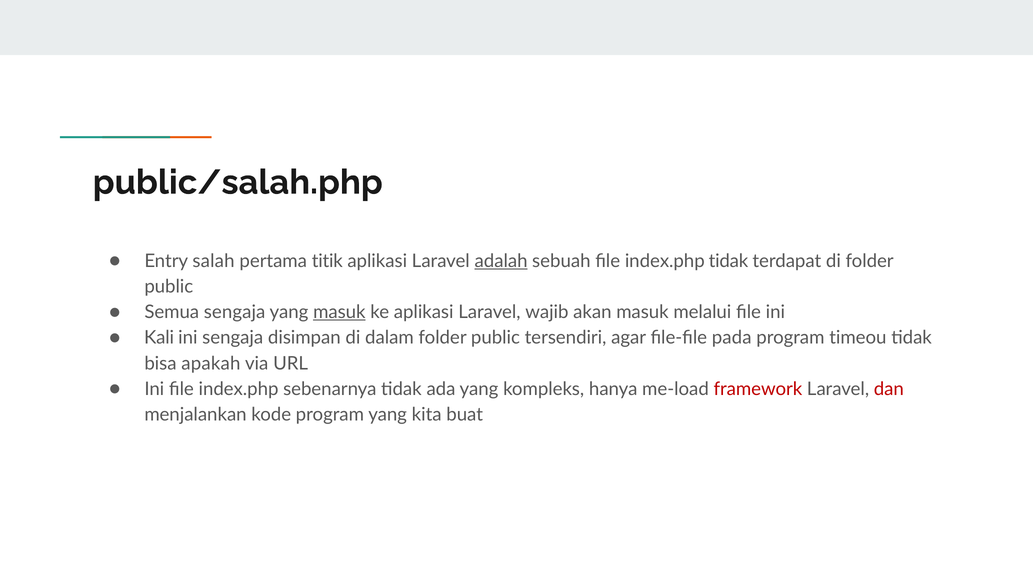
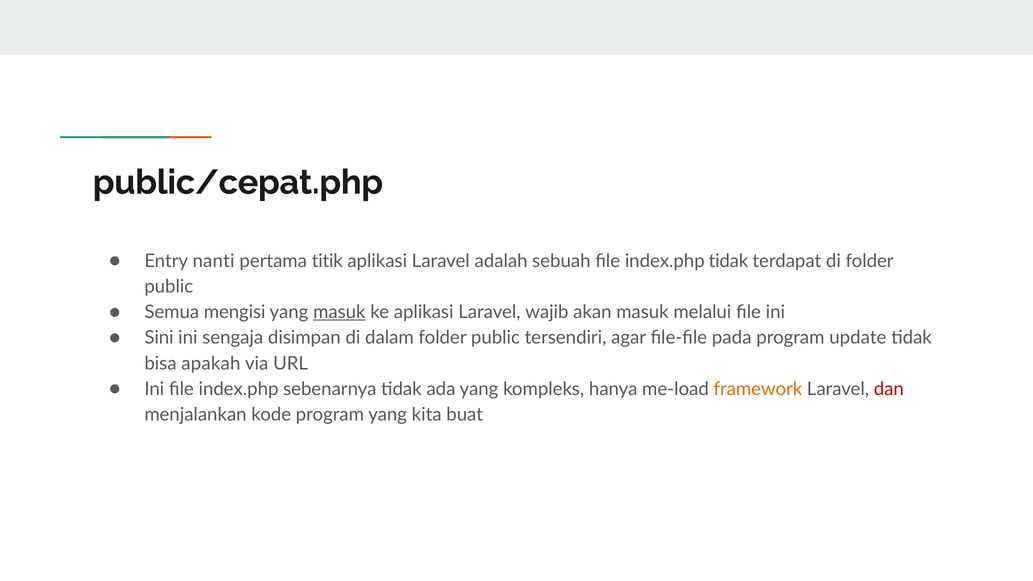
public/salah.php: public/salah.php -> public/cepat.php (238, 182)
salah: salah -> nanti (214, 261)
adalah underline: present -> none (501, 261)
Semua sengaja: sengaja -> mengisi (235, 312)
Kali: Kali -> Sini (159, 338)
timeou: timeou -> update (858, 338)
framework colour: red -> orange (758, 389)
